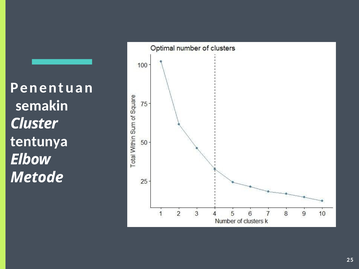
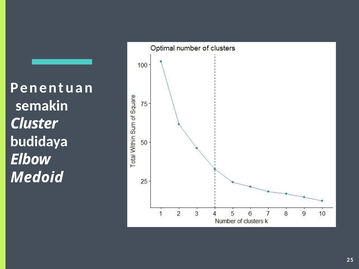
tentunya: tentunya -> budidaya (39, 142)
Metode: Metode -> Medoid (37, 177)
